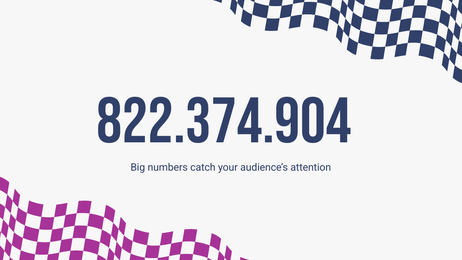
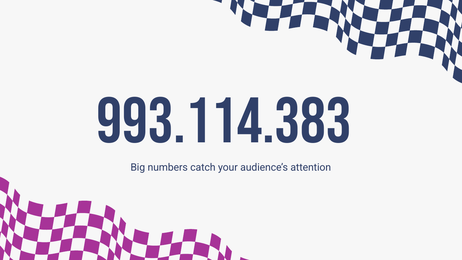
822.374.904: 822.374.904 -> 993.114.383 (224, 121)
